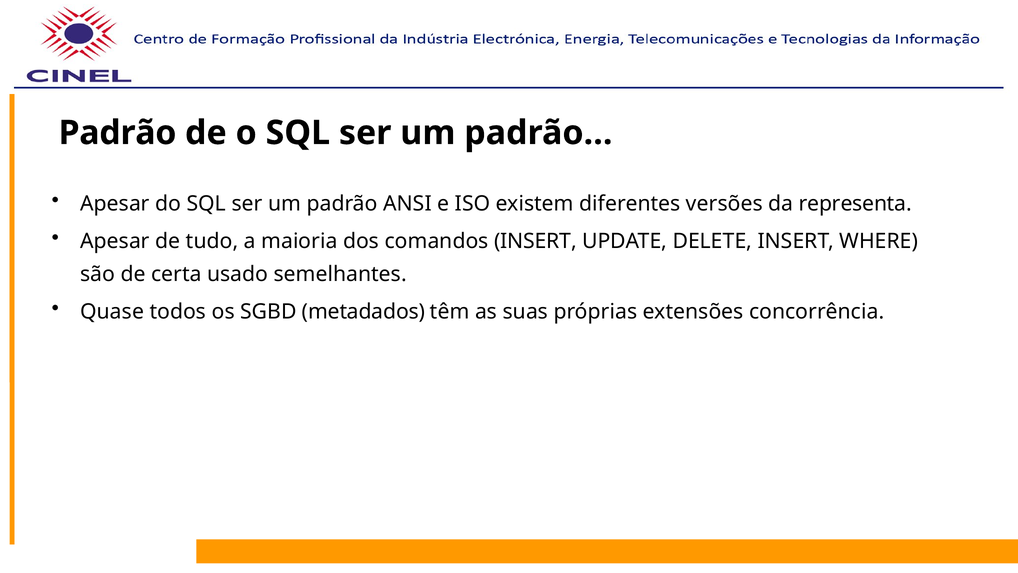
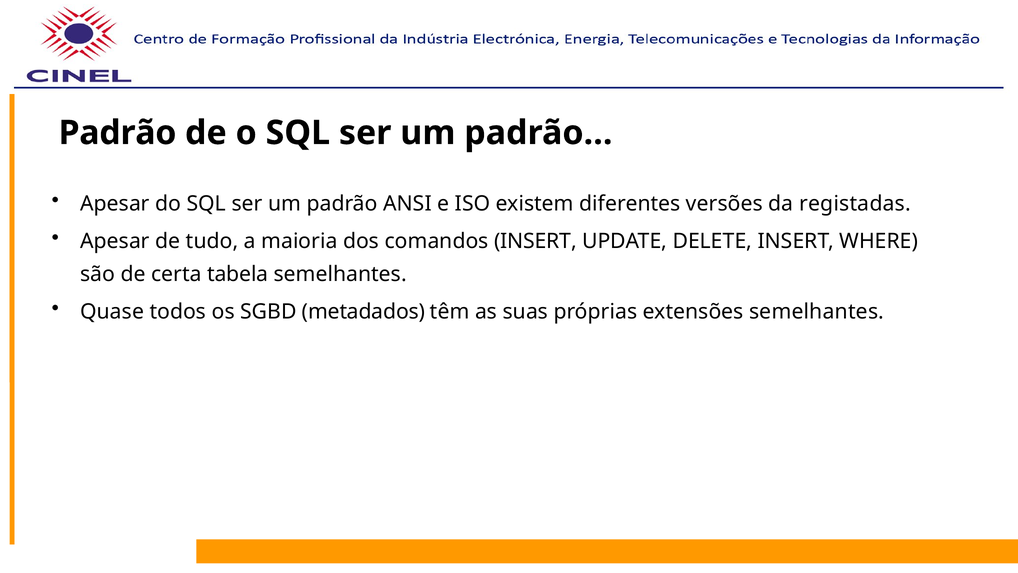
representa: representa -> registadas (855, 204)
usado: usado -> tabela (238, 274)
extensões concorrência: concorrência -> semelhantes (817, 312)
